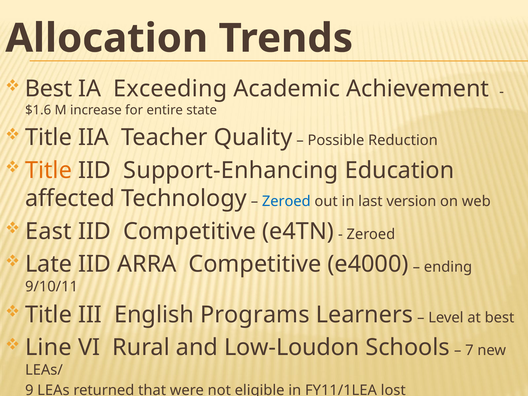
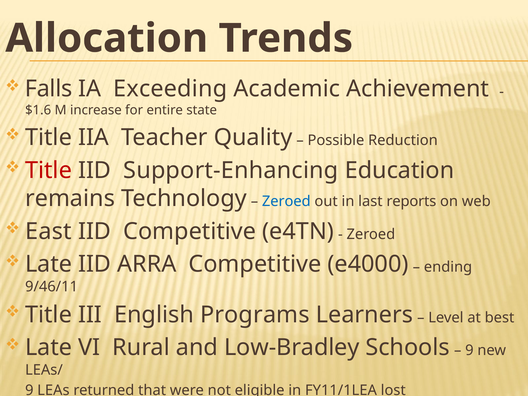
Best: Best -> Falls (49, 89)
Title colour: orange -> red (49, 170)
affected: affected -> remains (70, 199)
version: version -> reports (411, 201)
9/10/11: 9/10/11 -> 9/46/11 (52, 287)
Line: Line -> Late (49, 348)
Low-Loudon: Low-Loudon -> Low-Bradley (292, 348)
7: 7 -> 9 (469, 350)
